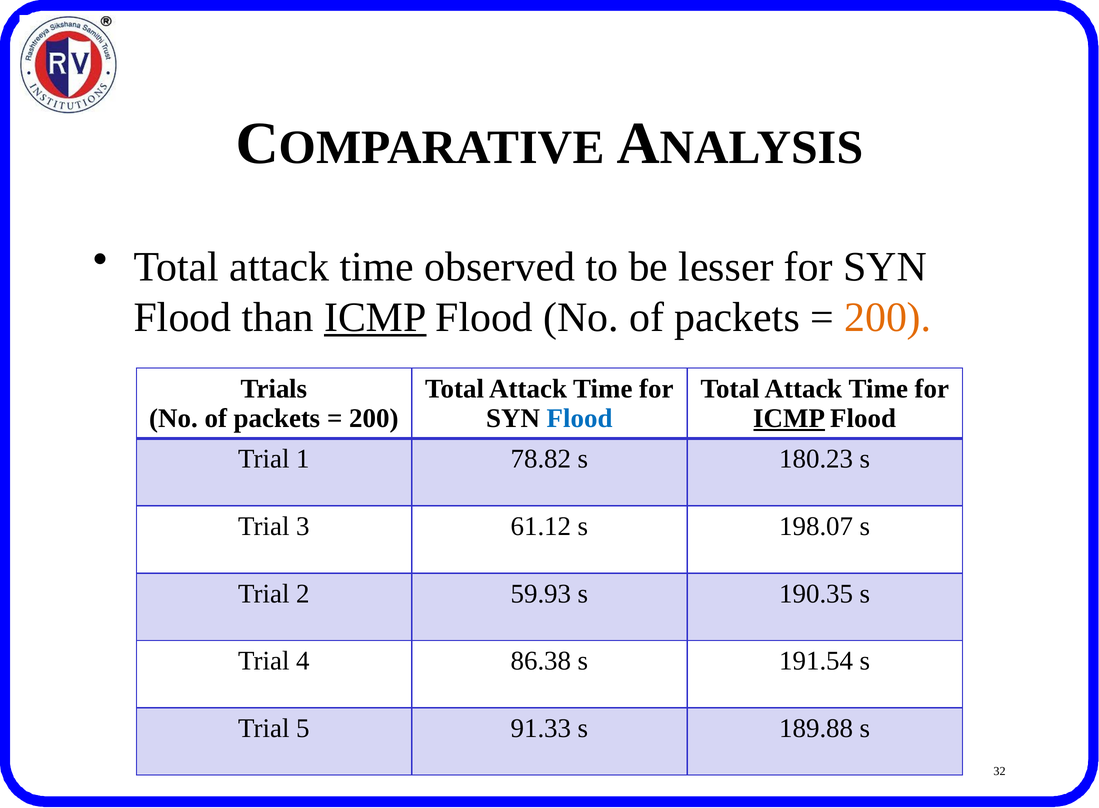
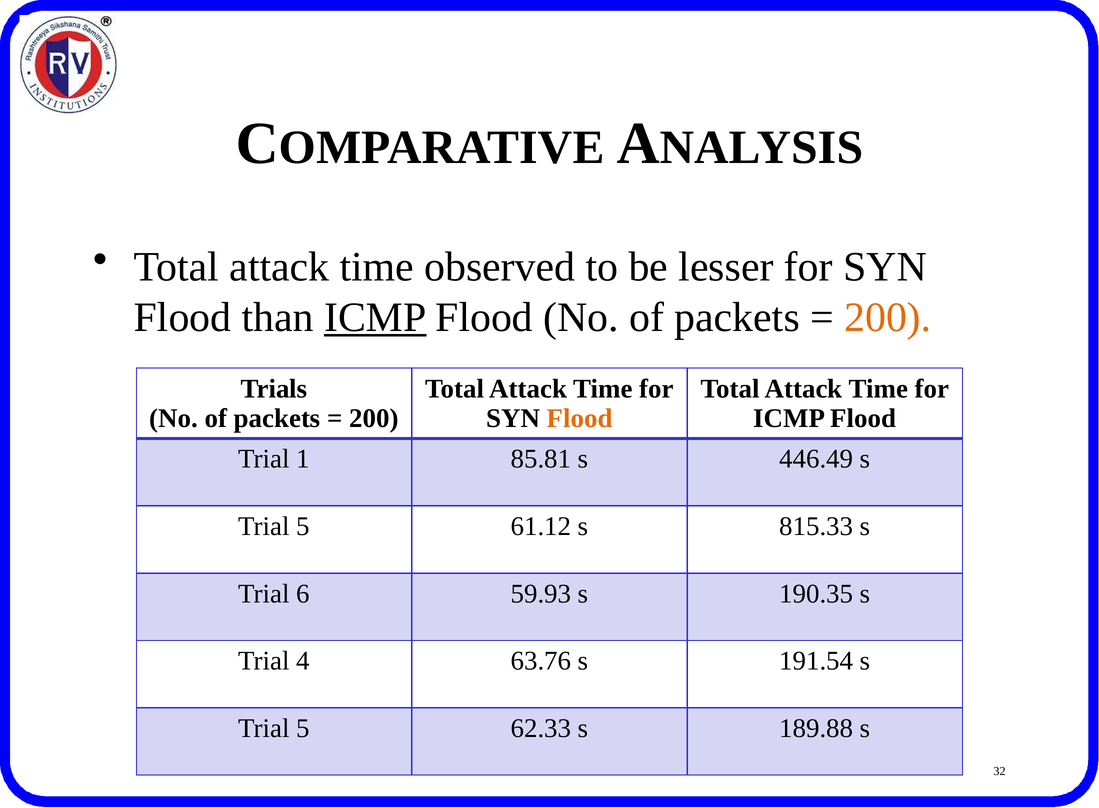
Flood colour: blue -> orange (580, 419)
ICMP underline: present -> none (789, 419)
78.82: 78.82 -> 85.81 (541, 459)
180.23: 180.23 -> 446.49 (816, 459)
3: 3 -> 5 (303, 526)
198.07: 198.07 -> 815.33 (816, 526)
2: 2 -> 6 (303, 594)
86.38: 86.38 -> 63.76 (541, 661)
91.33: 91.33 -> 62.33 (541, 728)
